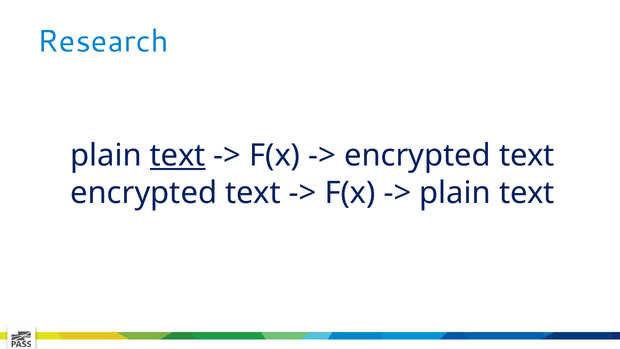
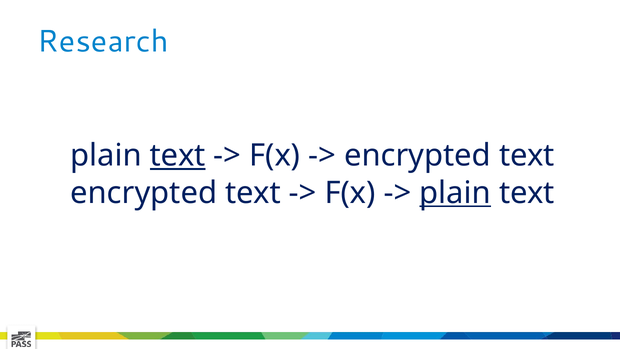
plain underline: none -> present (455, 193)
